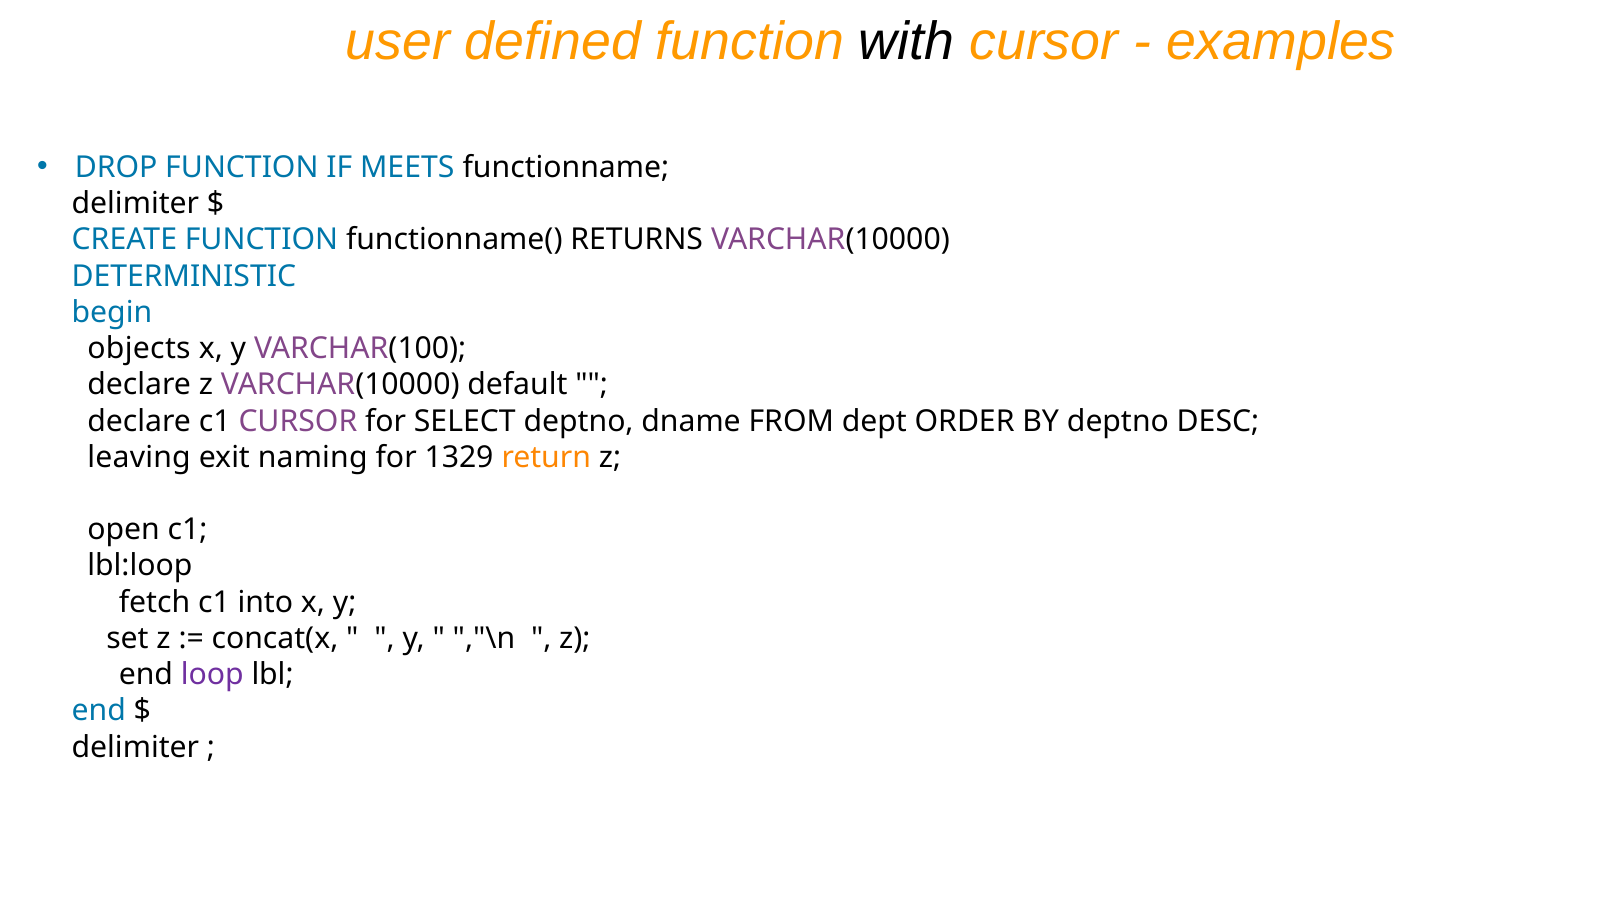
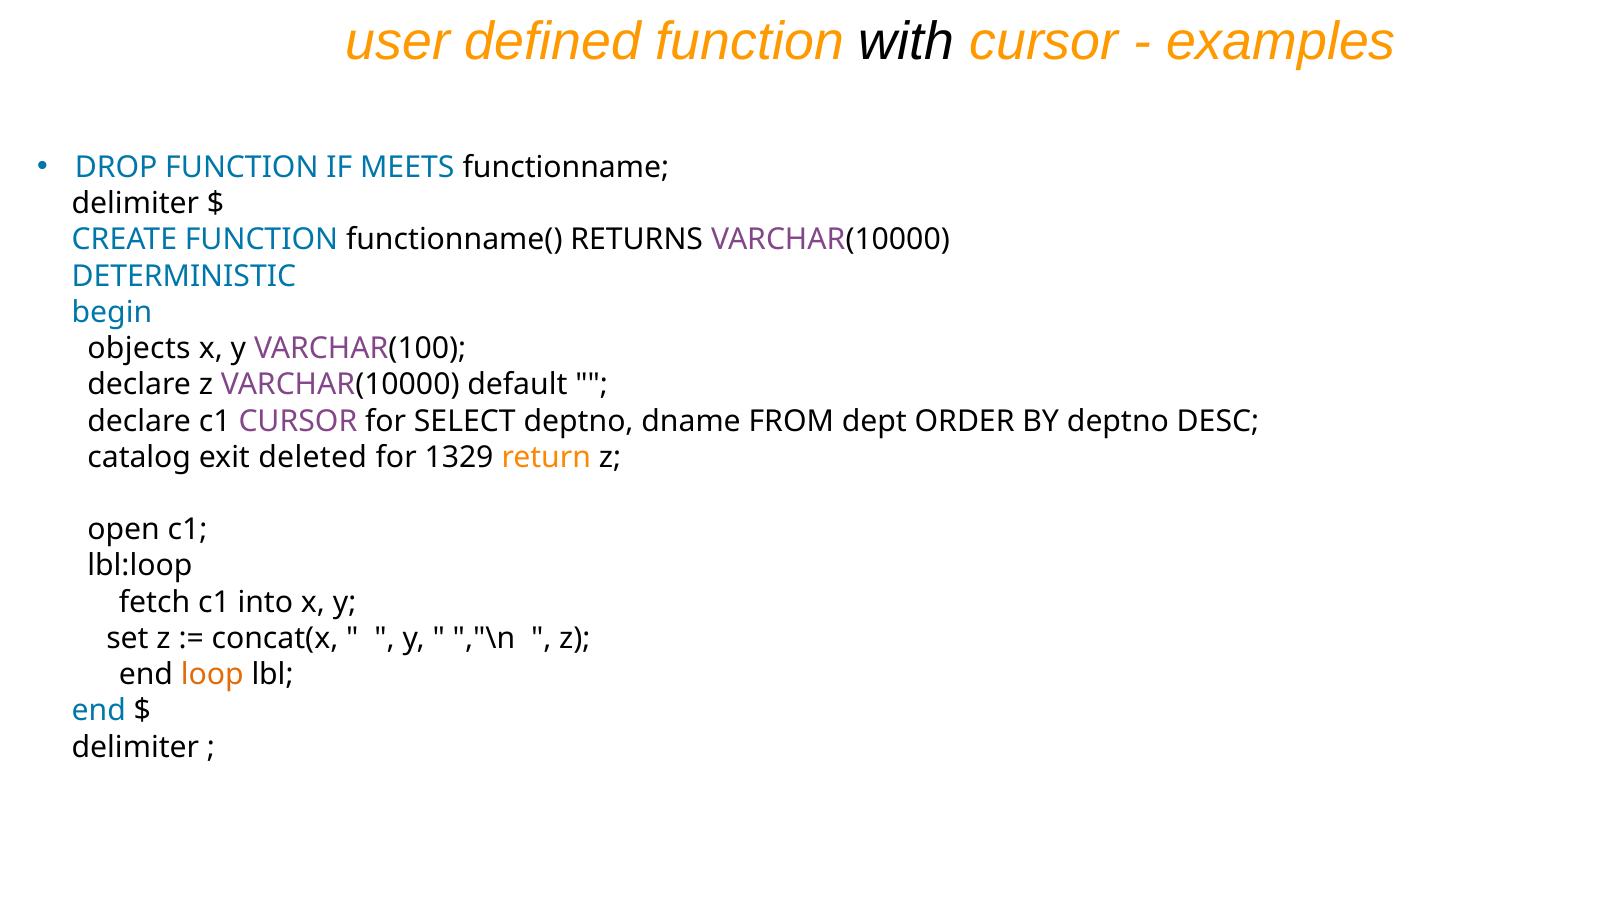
leaving: leaving -> catalog (139, 457)
naming: naming -> deleted (313, 457)
loop colour: purple -> orange (212, 674)
